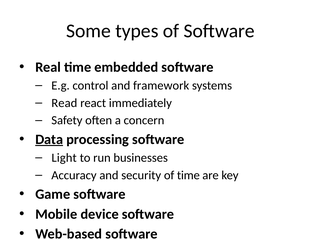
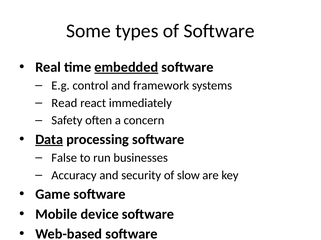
embedded underline: none -> present (126, 67)
Light: Light -> False (64, 158)
of time: time -> slow (188, 176)
